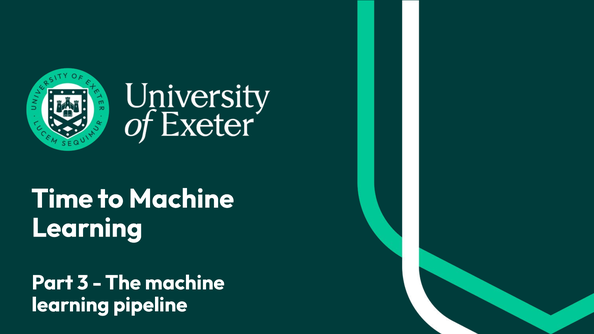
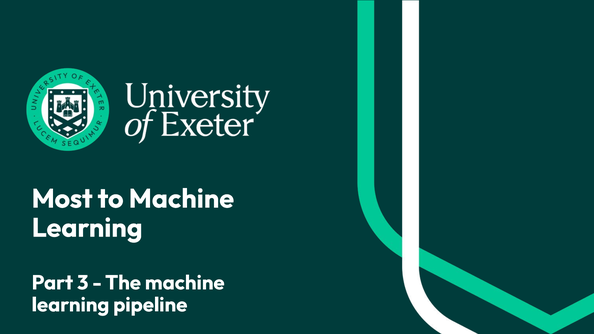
Time: Time -> Most (62, 199)
